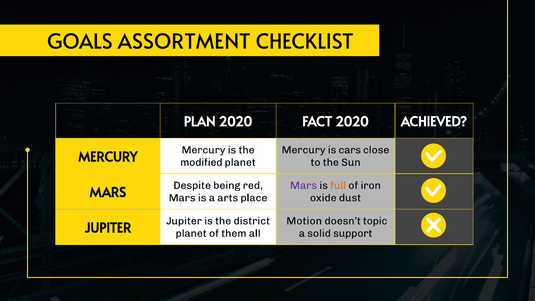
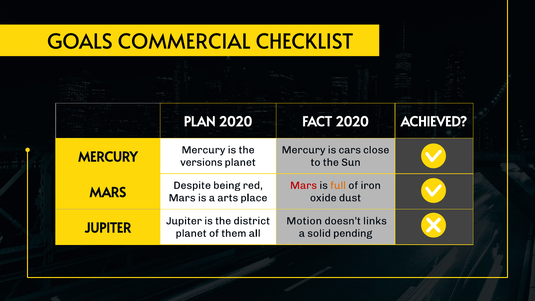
ASSORTMENT: ASSORTMENT -> COMMERCIAL (184, 42)
modified: modified -> versions (201, 162)
Mars colour: purple -> red (304, 185)
topic: topic -> links (375, 221)
support: support -> pending (353, 233)
